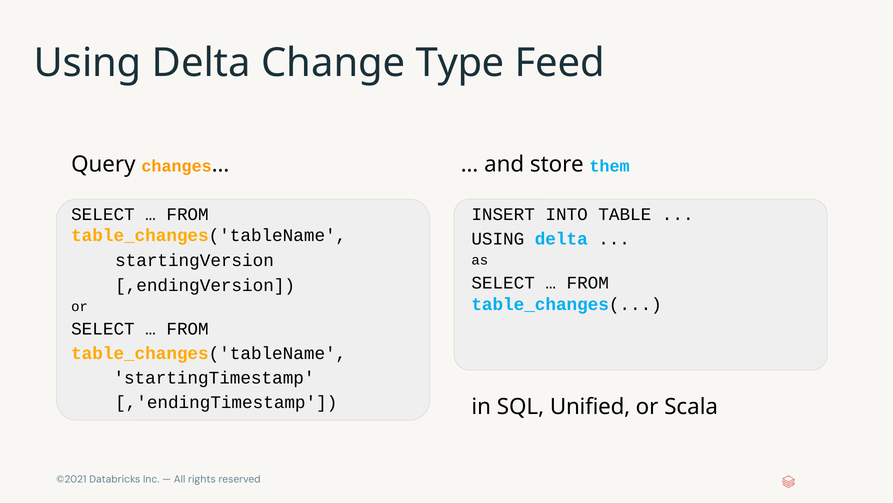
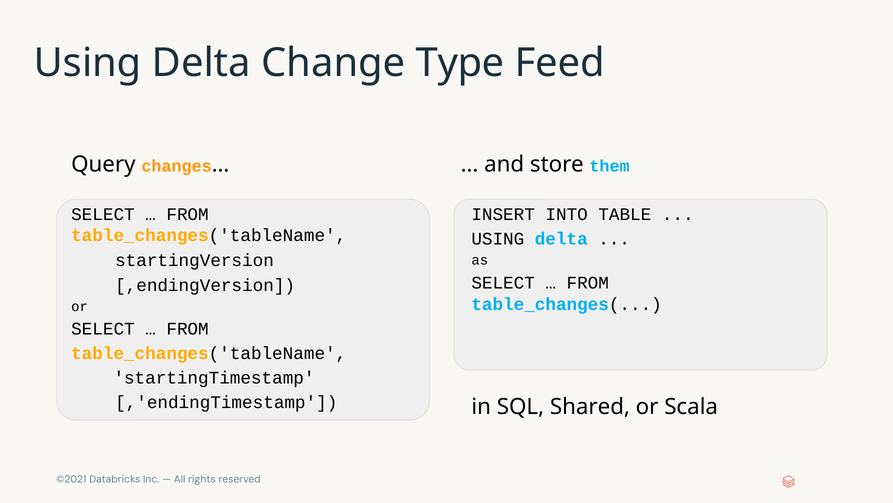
Unified: Unified -> Shared (590, 407)
